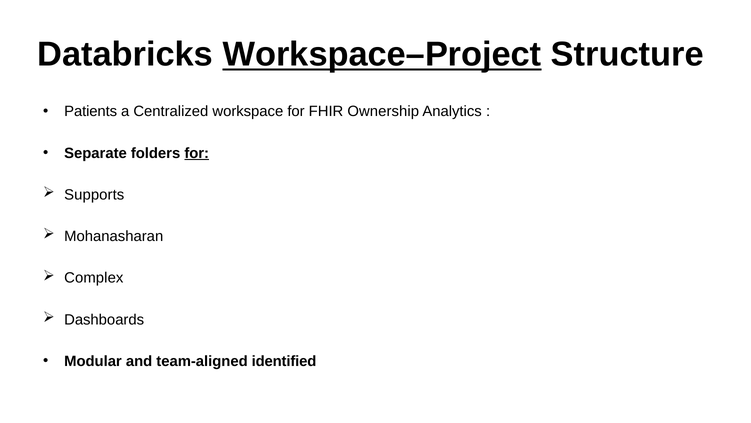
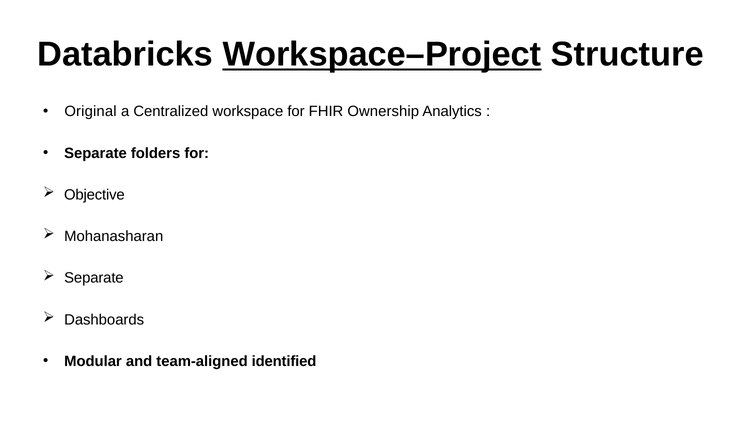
Patients: Patients -> Original (91, 111)
for underline: present -> none (197, 153)
Supports: Supports -> Objective (94, 194)
Complex: Complex -> Separate (94, 278)
